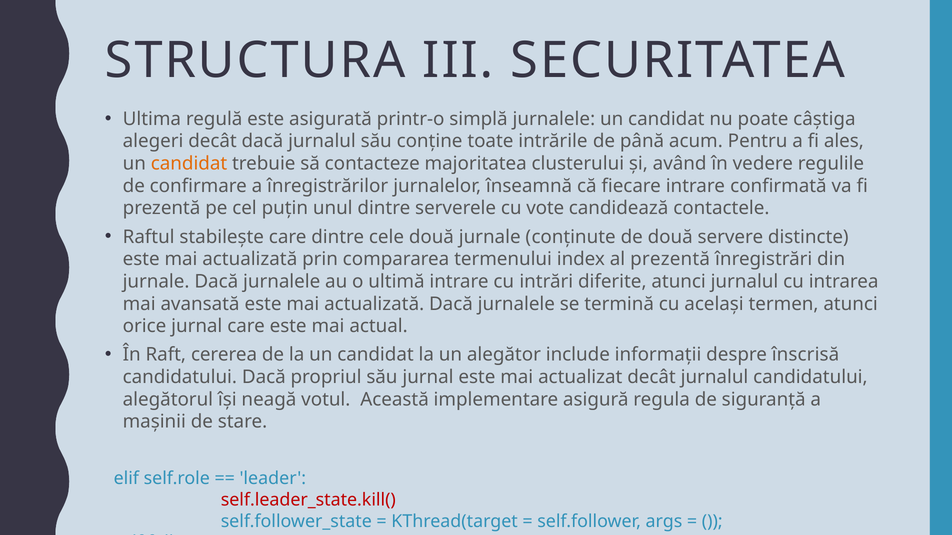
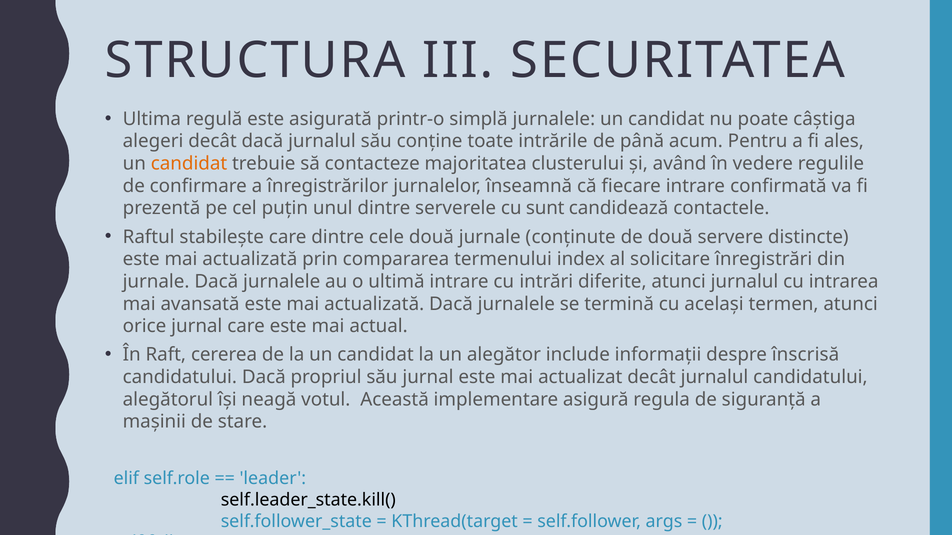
vote: vote -> sunt (545, 208)
al prezentă: prezentă -> solicitare (670, 259)
self.leader_state.kill( colour: red -> black (308, 500)
